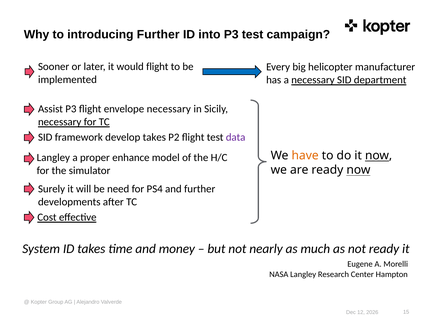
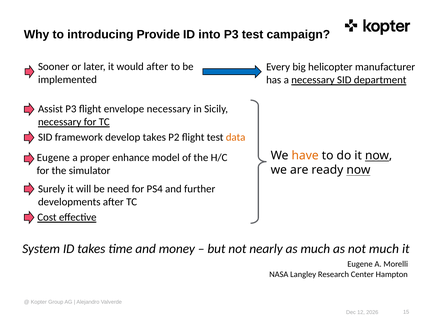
introducing Further: Further -> Provide (158, 35)
would flight: flight -> after (157, 67)
data colour: purple -> orange (236, 137)
Langley: Langley -> Eugene (53, 157)
not ready: ready -> much (384, 249)
